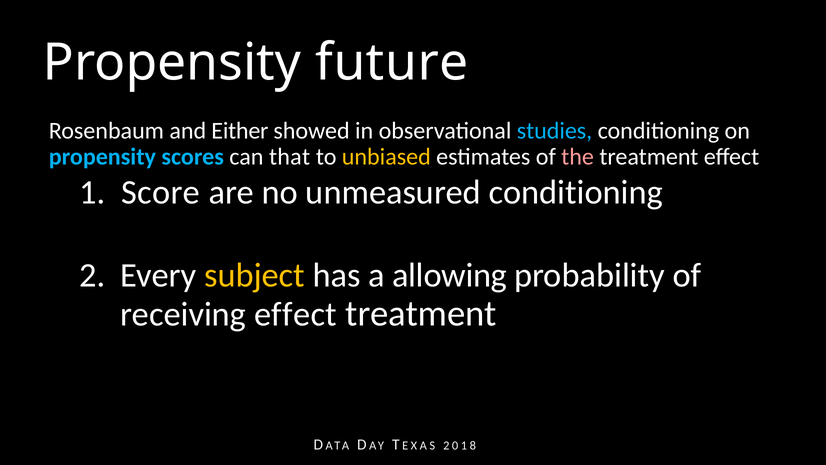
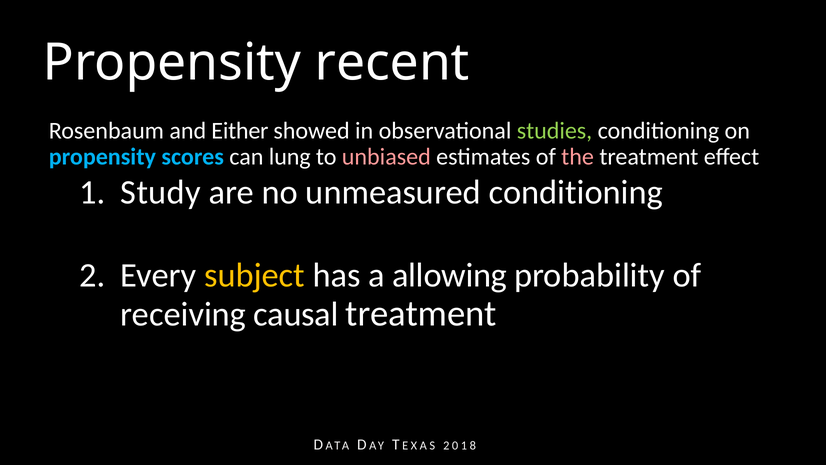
future: future -> recent (392, 63)
studies colour: light blue -> light green (555, 130)
that: that -> lung (290, 156)
unbiased colour: yellow -> pink (386, 156)
Score: Score -> Study (161, 192)
receiving effect: effect -> causal (296, 314)
